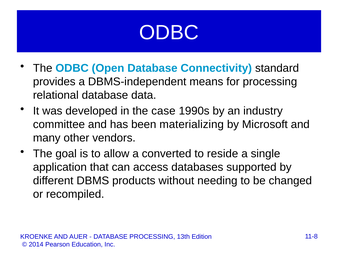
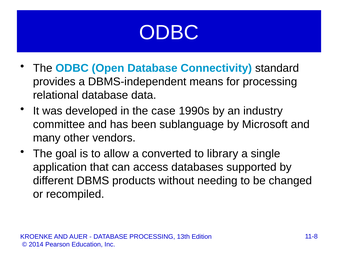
materializing: materializing -> sublanguage (192, 125)
reside: reside -> library (223, 154)
